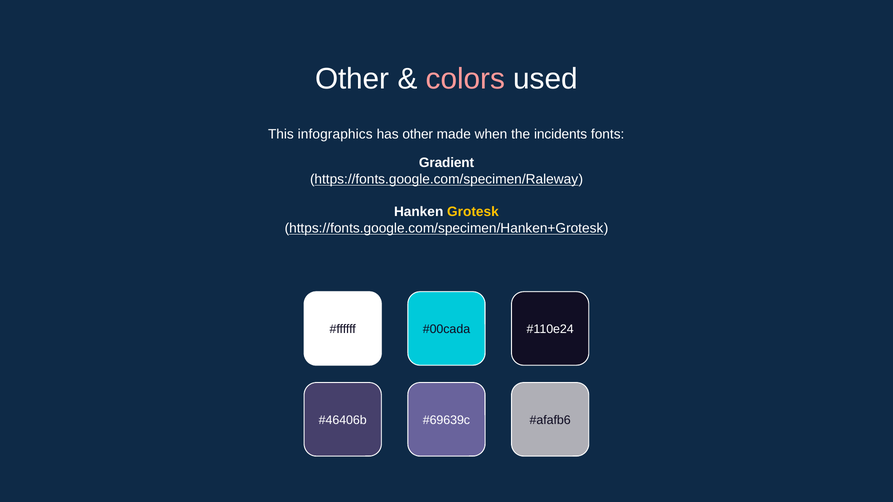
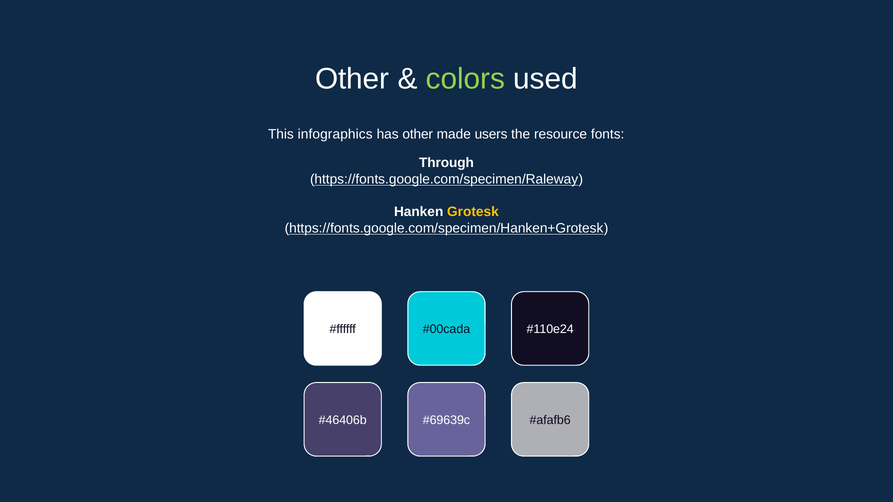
colors colour: pink -> light green (465, 79)
when: when -> users (491, 134)
incidents: incidents -> resource (561, 134)
Gradient: Gradient -> Through (447, 163)
